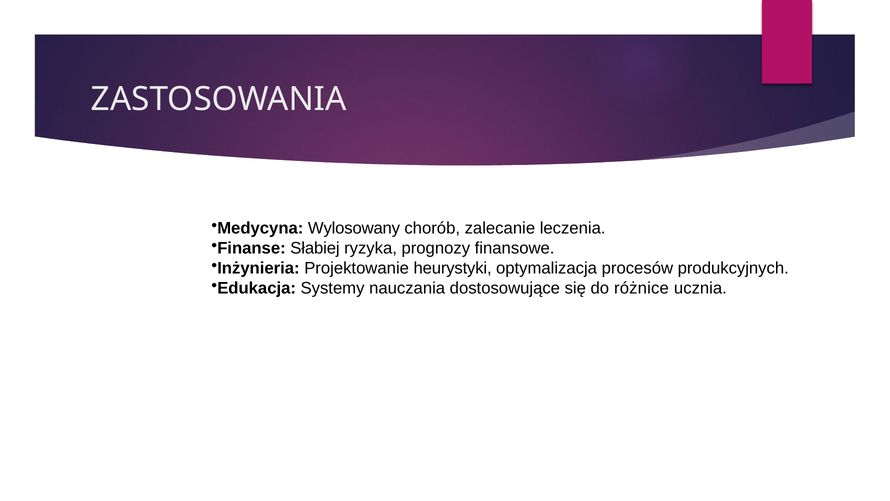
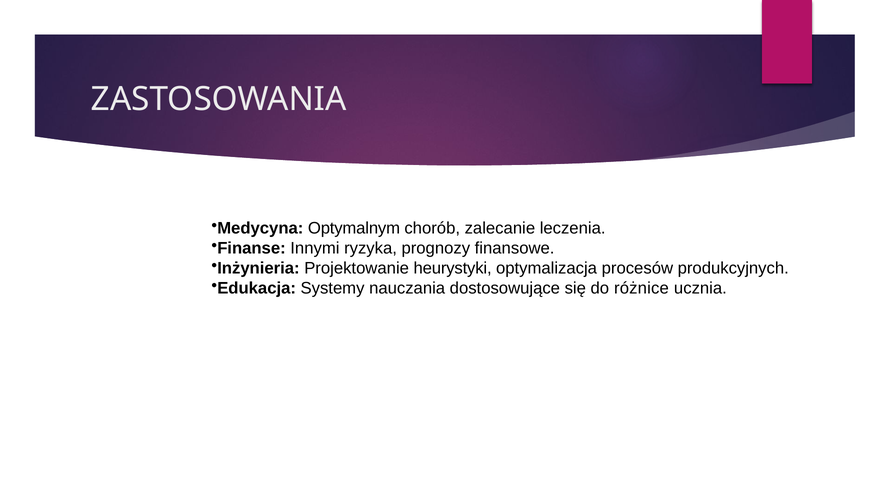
Wylosowany: Wylosowany -> Optymalnym (354, 228)
Słabiej: Słabiej -> Innymi (315, 248)
